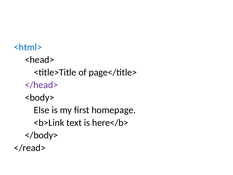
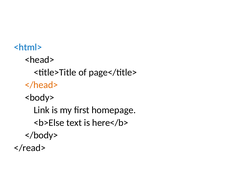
</head> colour: purple -> orange (41, 85)
Else: Else -> Link (42, 110)
<b>Link: <b>Link -> <b>Else (49, 122)
